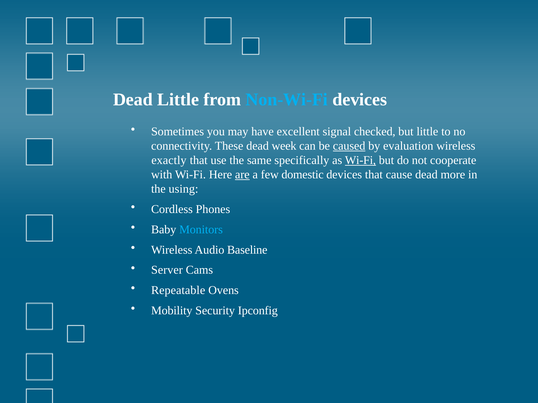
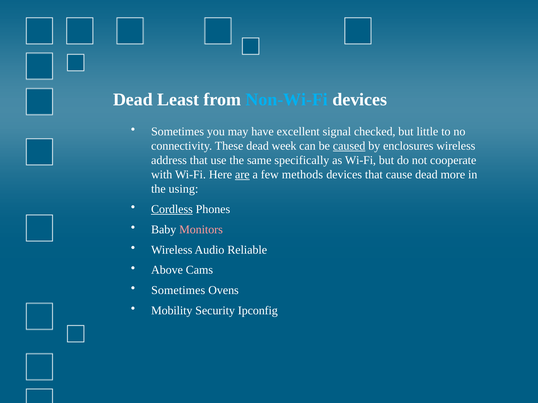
Dead Little: Little -> Least (178, 100)
evaluation: evaluation -> enclosures (408, 146)
exactly: exactly -> address (169, 160)
Wi-Fi underline: present -> none (360, 160)
domestic: domestic -> methods (302, 175)
Cordless underline: none -> present (172, 209)
Monitors colour: light blue -> pink (201, 230)
Baseline: Baseline -> Reliable (247, 250)
Server: Server -> Above (167, 270)
Repeatable: Repeatable -> Sometimes (178, 291)
